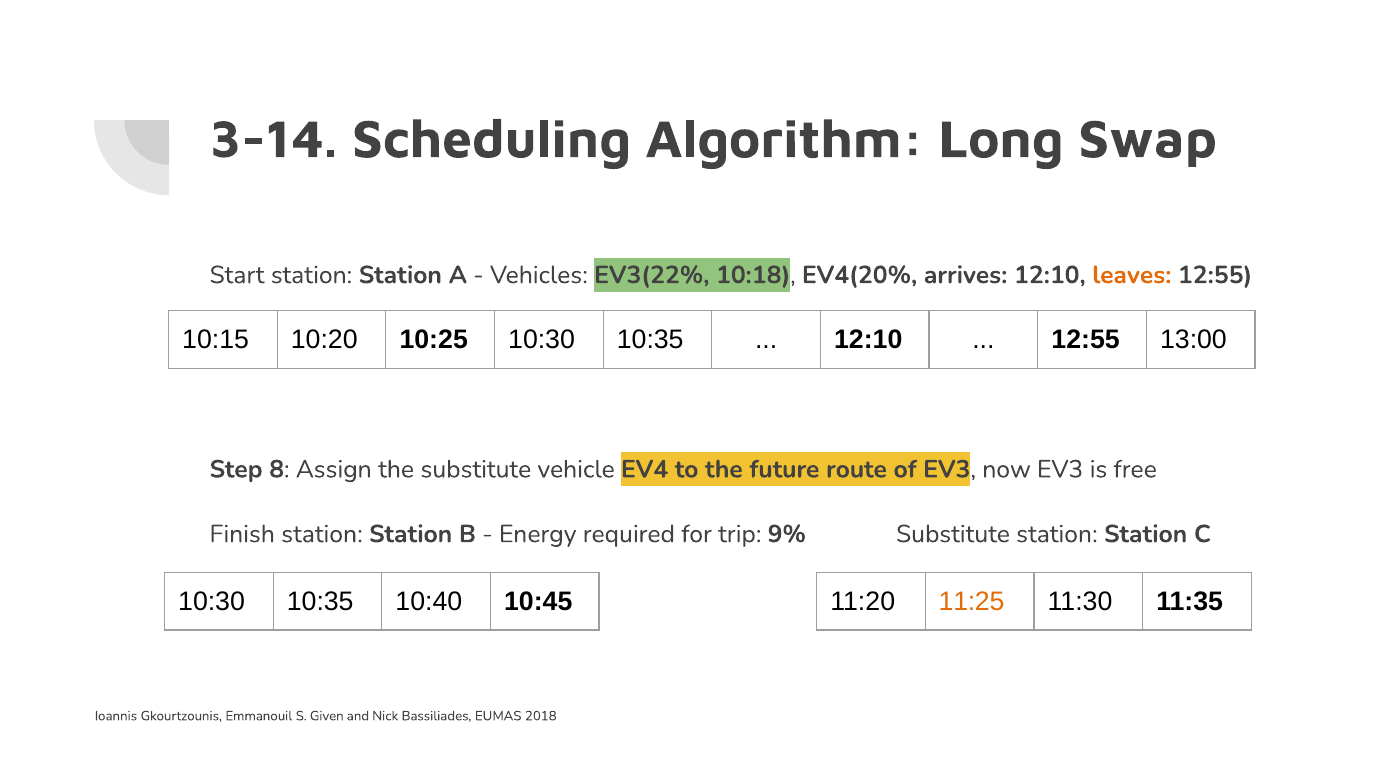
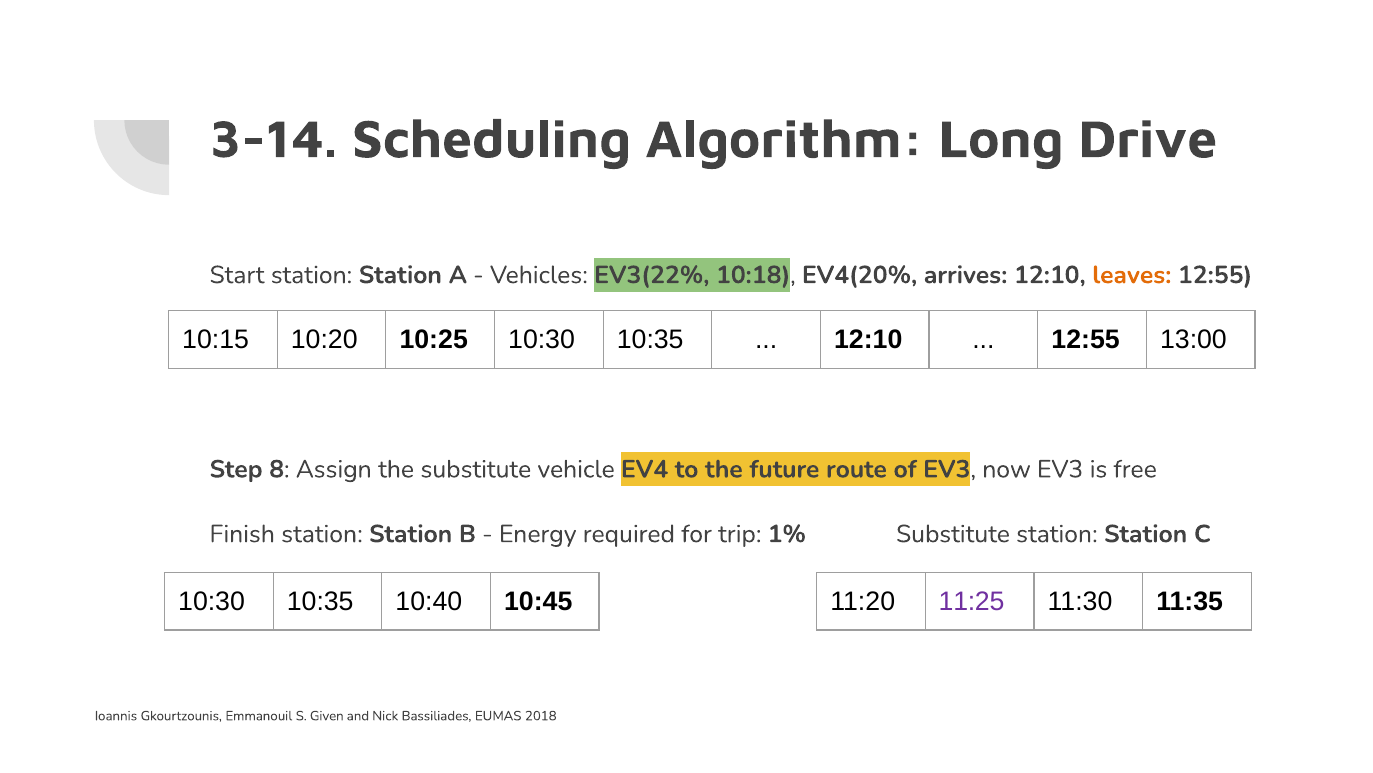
Swap: Swap -> Drive (1148, 139)
9%: 9% -> 1% (787, 534)
11:25 colour: orange -> purple (972, 601)
